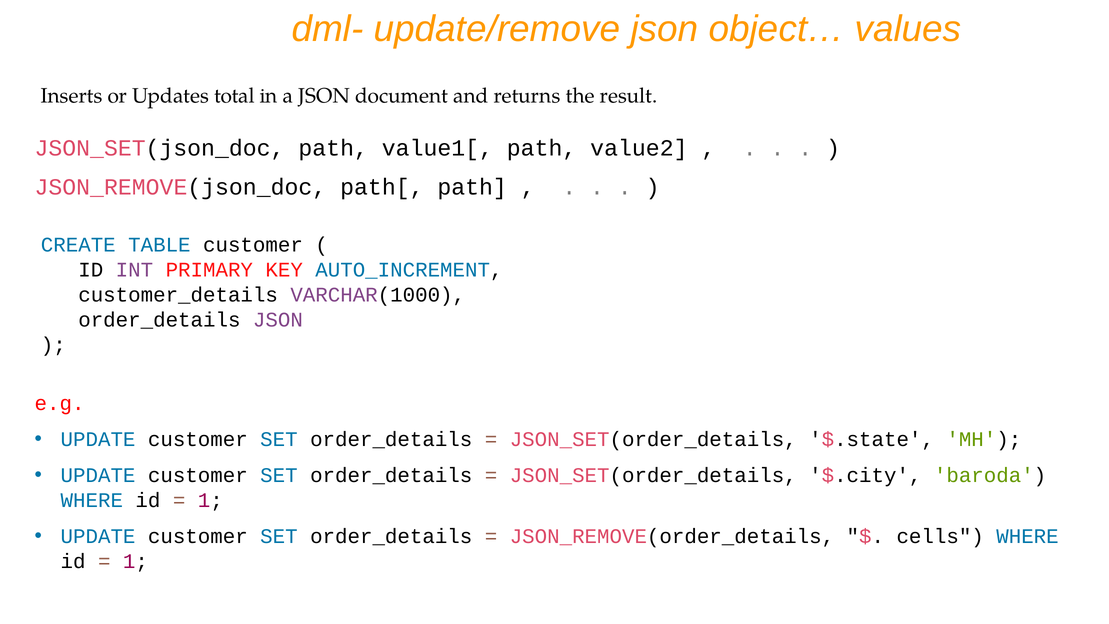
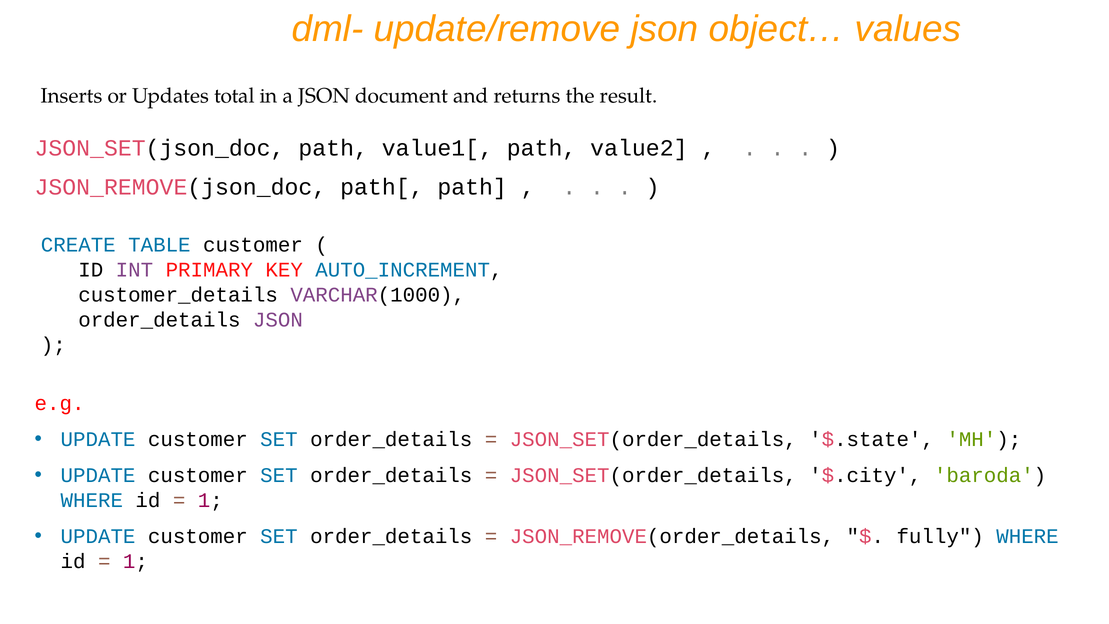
cells: cells -> fully (940, 536)
